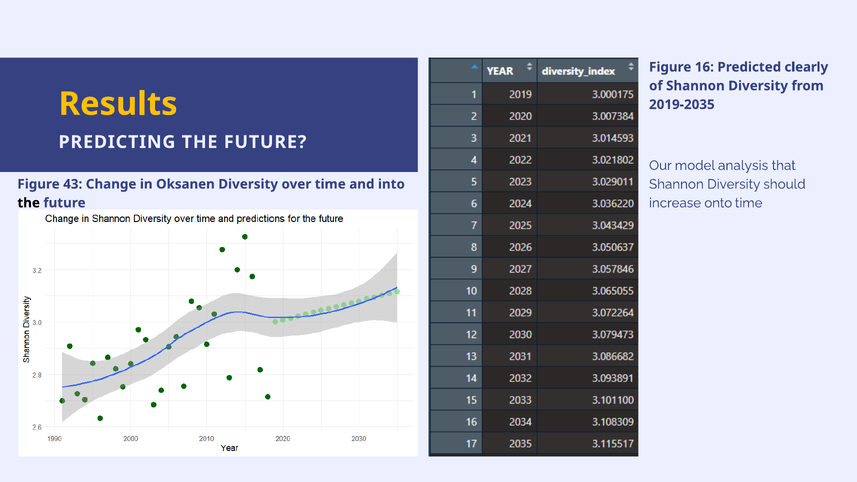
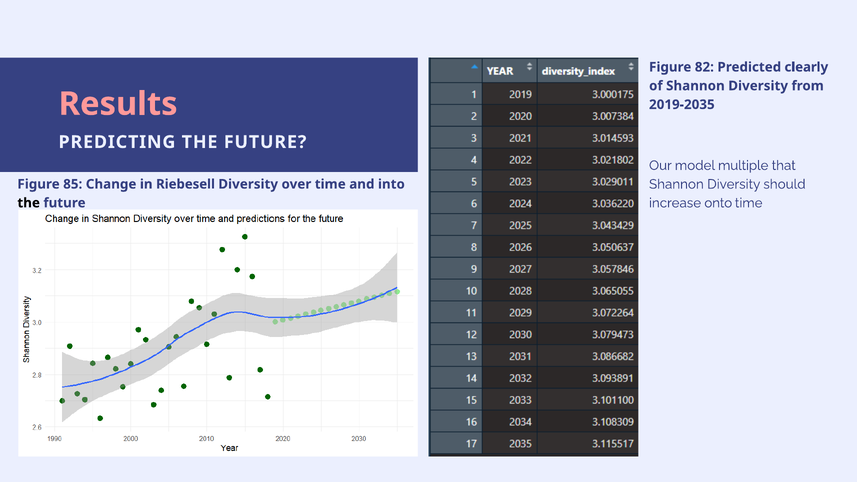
16: 16 -> 82 (704, 67)
Results colour: yellow -> pink (118, 104)
analysis: analysis -> multiple (743, 165)
43: 43 -> 85 (73, 184)
Oksanen: Oksanen -> Riebesell (185, 184)
